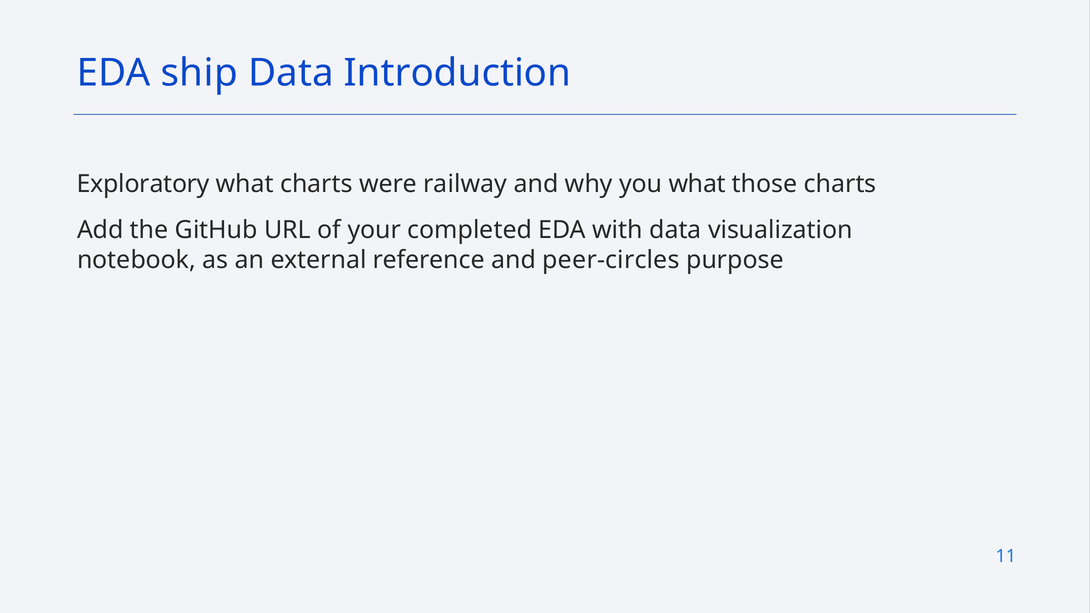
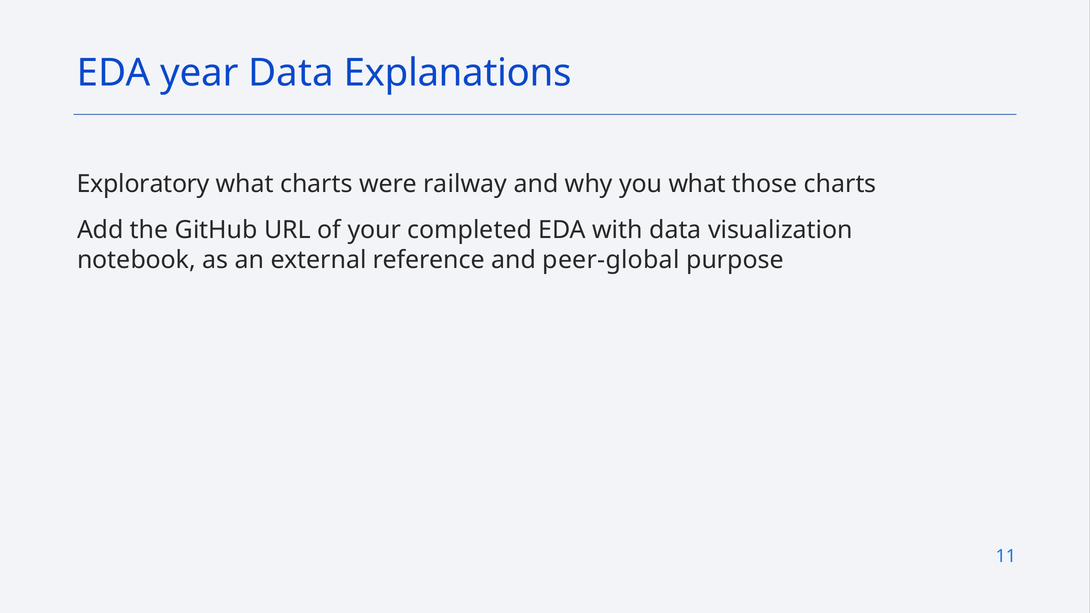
ship: ship -> year (199, 73)
Introduction: Introduction -> Explanations (458, 73)
peer-circles: peer-circles -> peer-global (611, 260)
